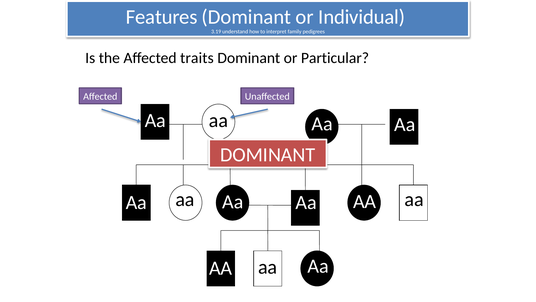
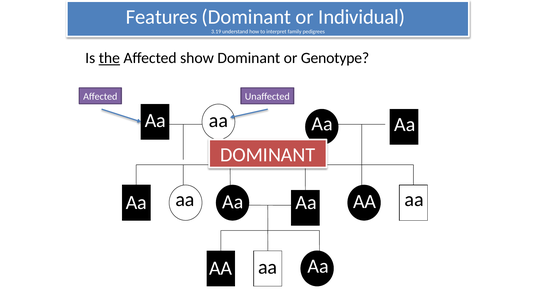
the underline: none -> present (109, 58)
traits: traits -> show (197, 58)
Particular: Particular -> Genotype (335, 58)
